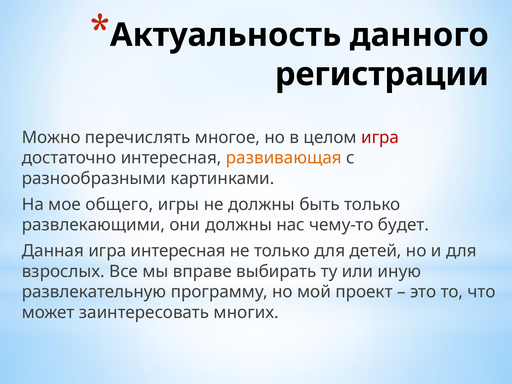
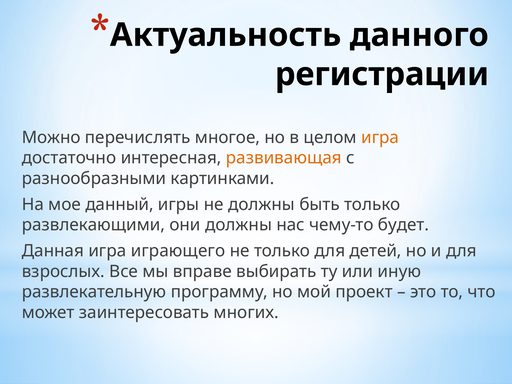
игра colour: red -> orange (380, 137)
общего: общего -> данный (120, 204)
игра интересная: интересная -> играющего (178, 251)
